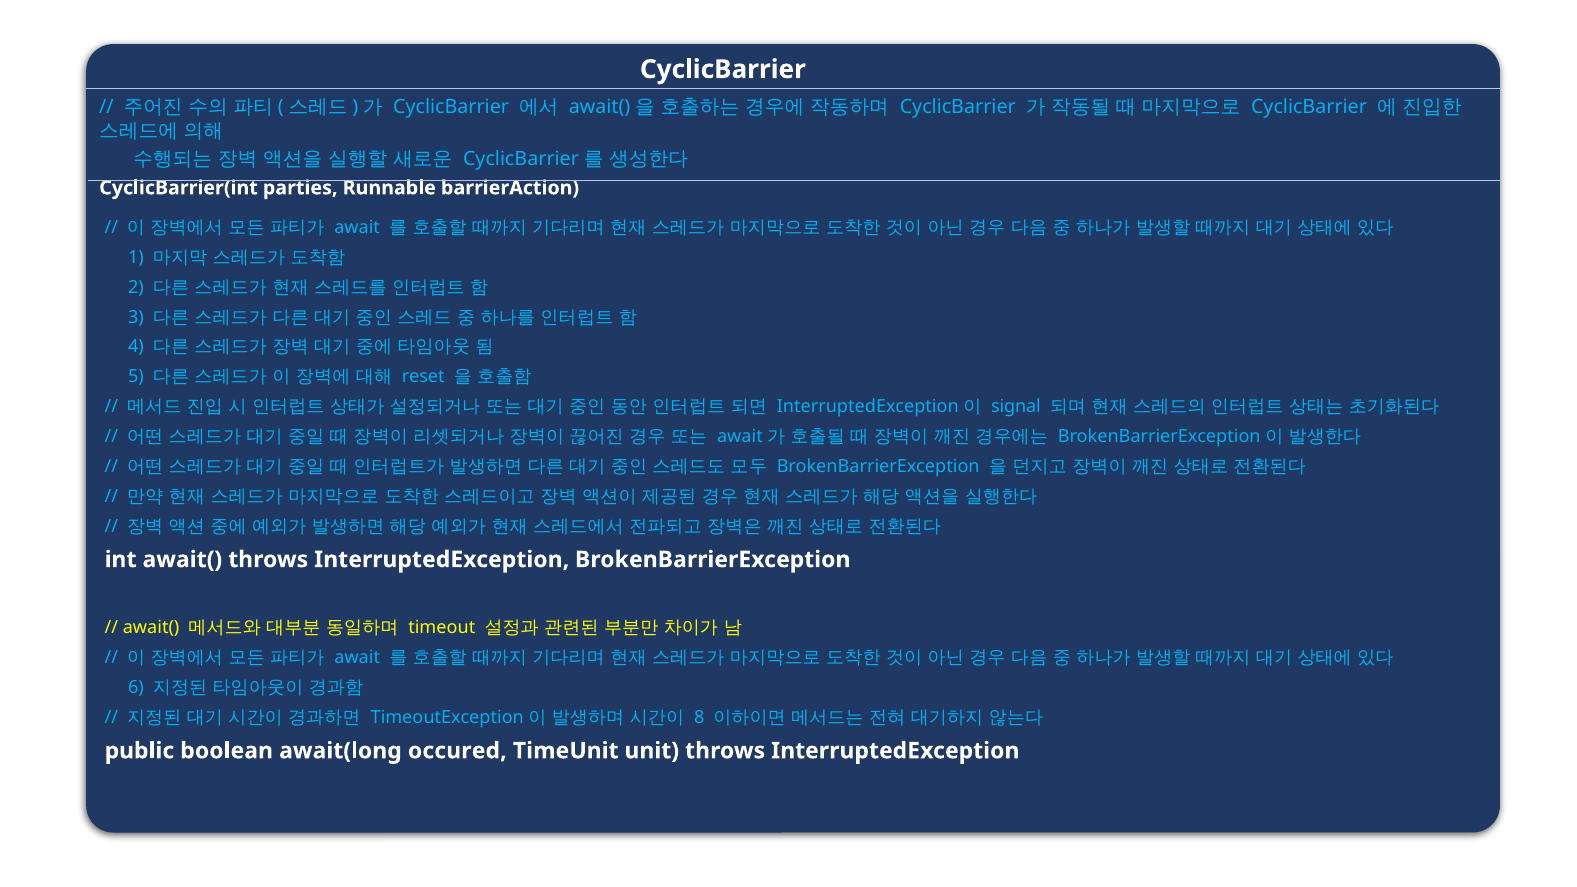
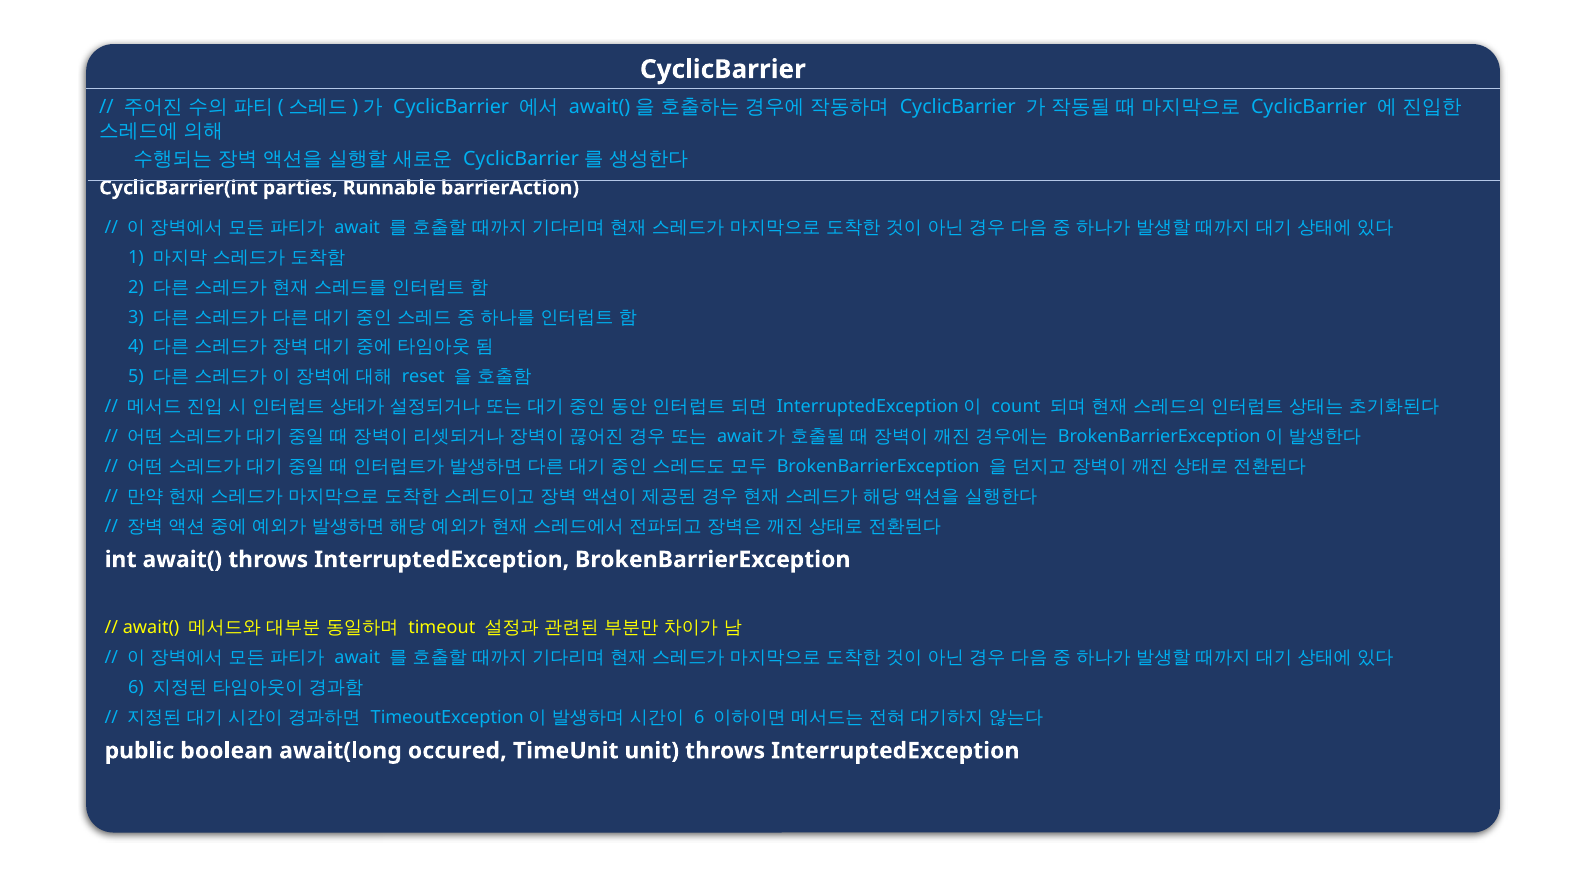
signal: signal -> count (1016, 407)
8: 8 -> 6 (699, 718)
